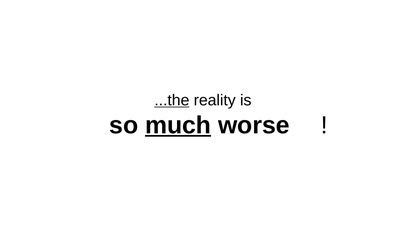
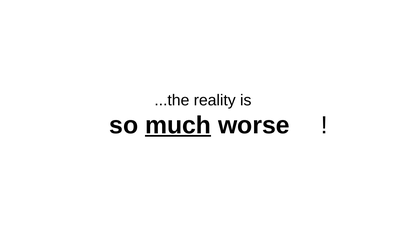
...the underline: present -> none (172, 100)
